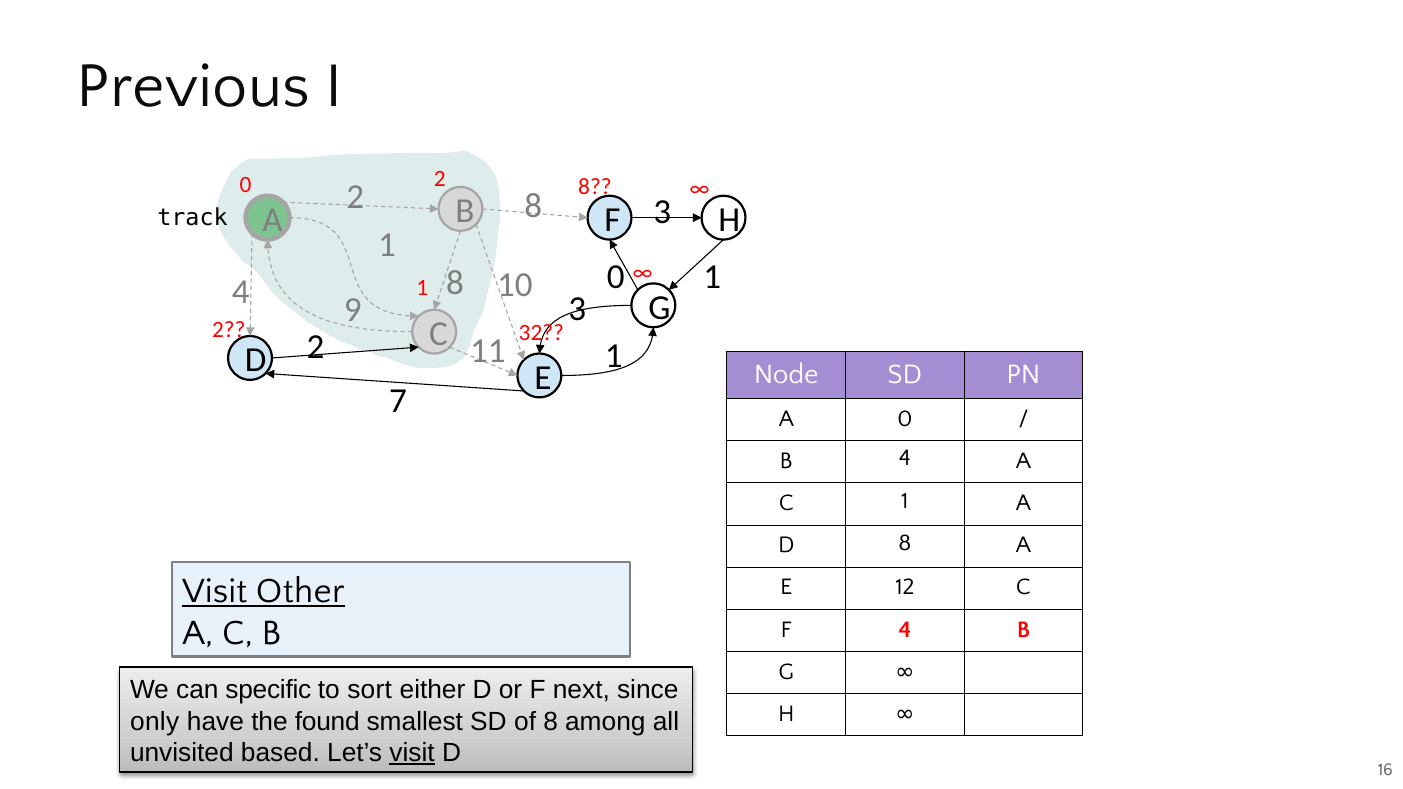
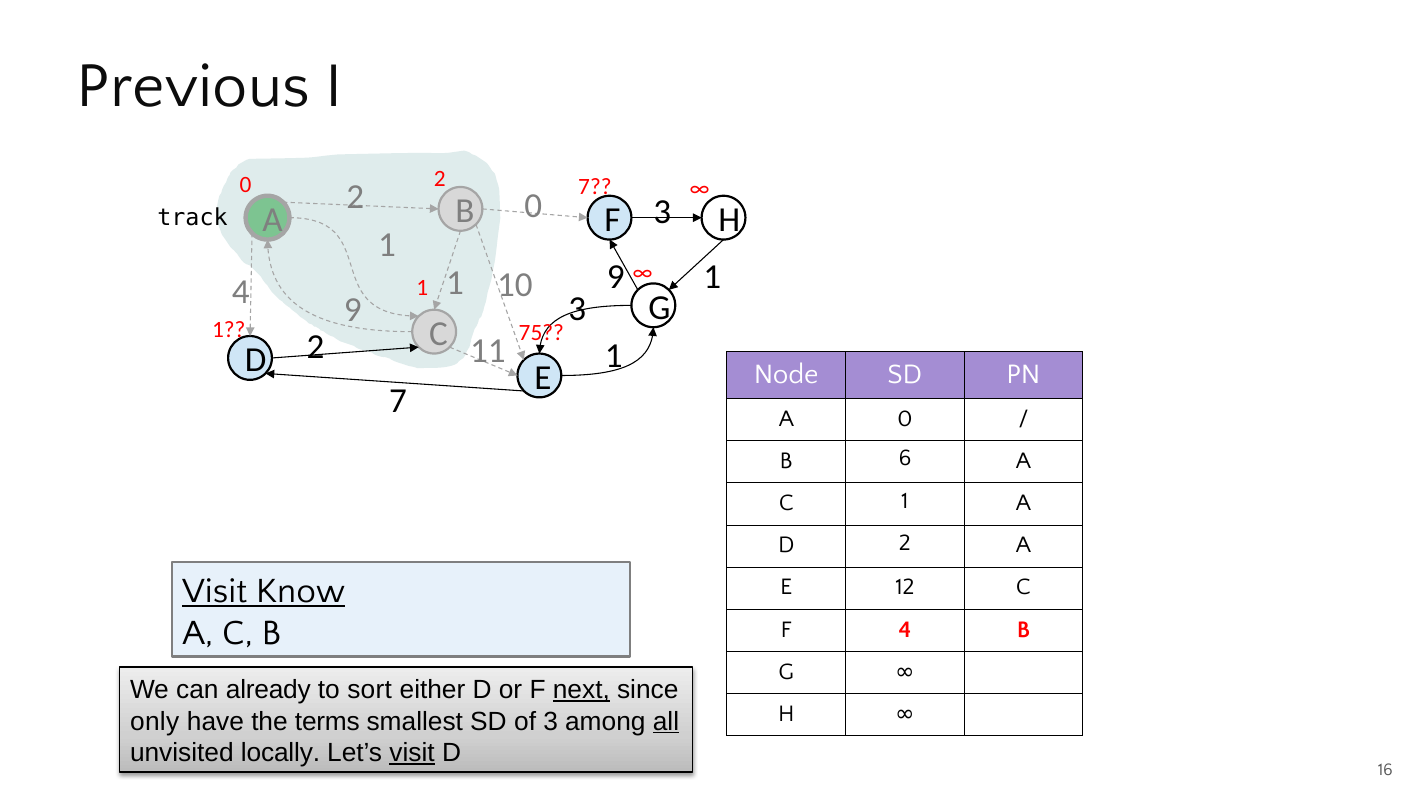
8: 8 -> 7 (595, 186)
8: 8 -> 0 (533, 206)
10 0: 0 -> 9 (616, 277)
4 8: 8 -> 1 (455, 283)
2: 2 -> 1 (229, 330)
32: 32 -> 75 (541, 333)
B 4: 4 -> 6 (905, 458)
D 8: 8 -> 2 (905, 543)
Other: Other -> Know (300, 591)
specific: specific -> already (268, 690)
next underline: none -> present (581, 690)
found: found -> terms (327, 722)
of 8: 8 -> 3 (551, 722)
all underline: none -> present (666, 722)
based: based -> locally (281, 753)
